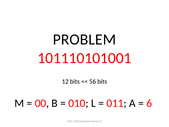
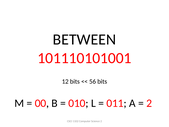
PROBLEM: PROBLEM -> BETWEEN (84, 39)
6: 6 -> 2 (149, 103)
